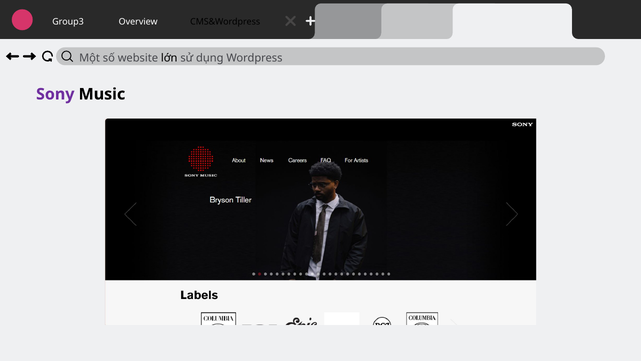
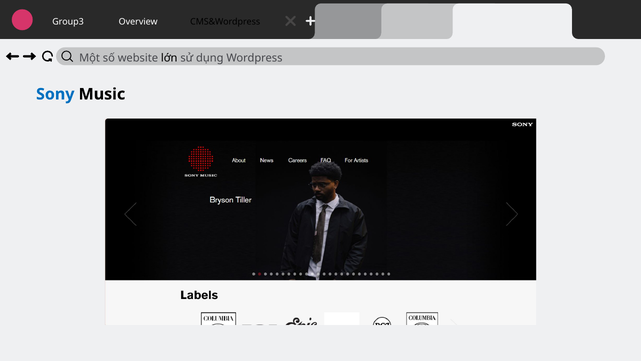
Sony colour: purple -> blue (55, 94)
